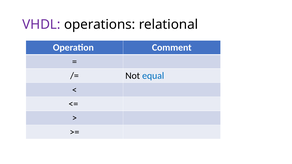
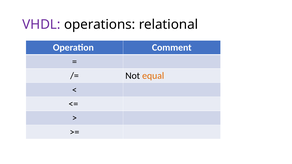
equal colour: blue -> orange (153, 76)
